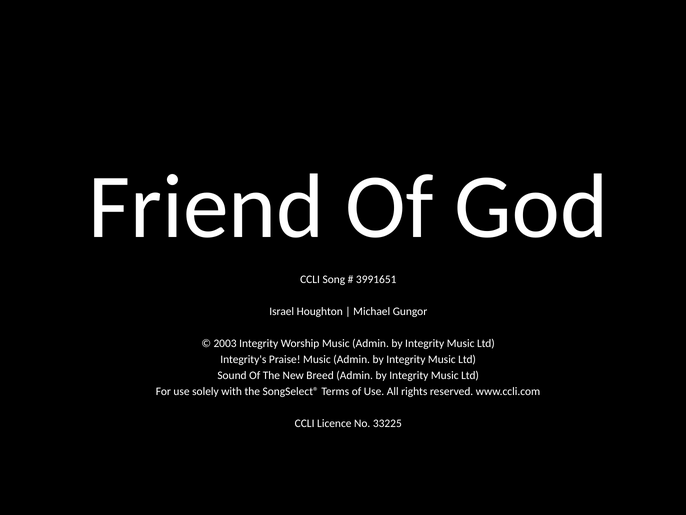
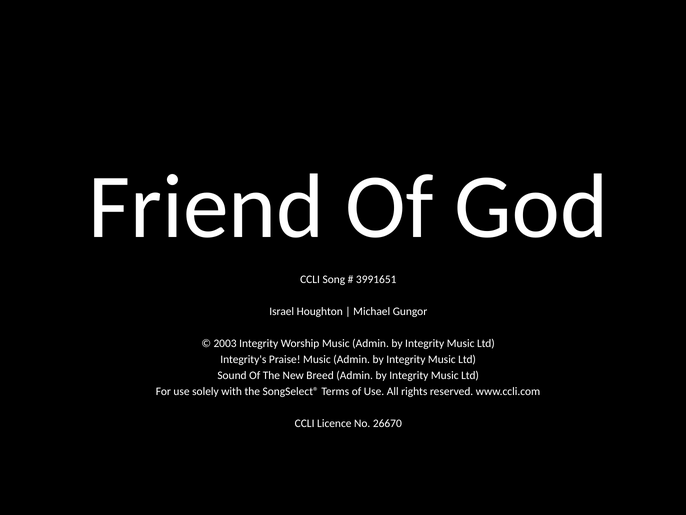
33225: 33225 -> 26670 (387, 423)
